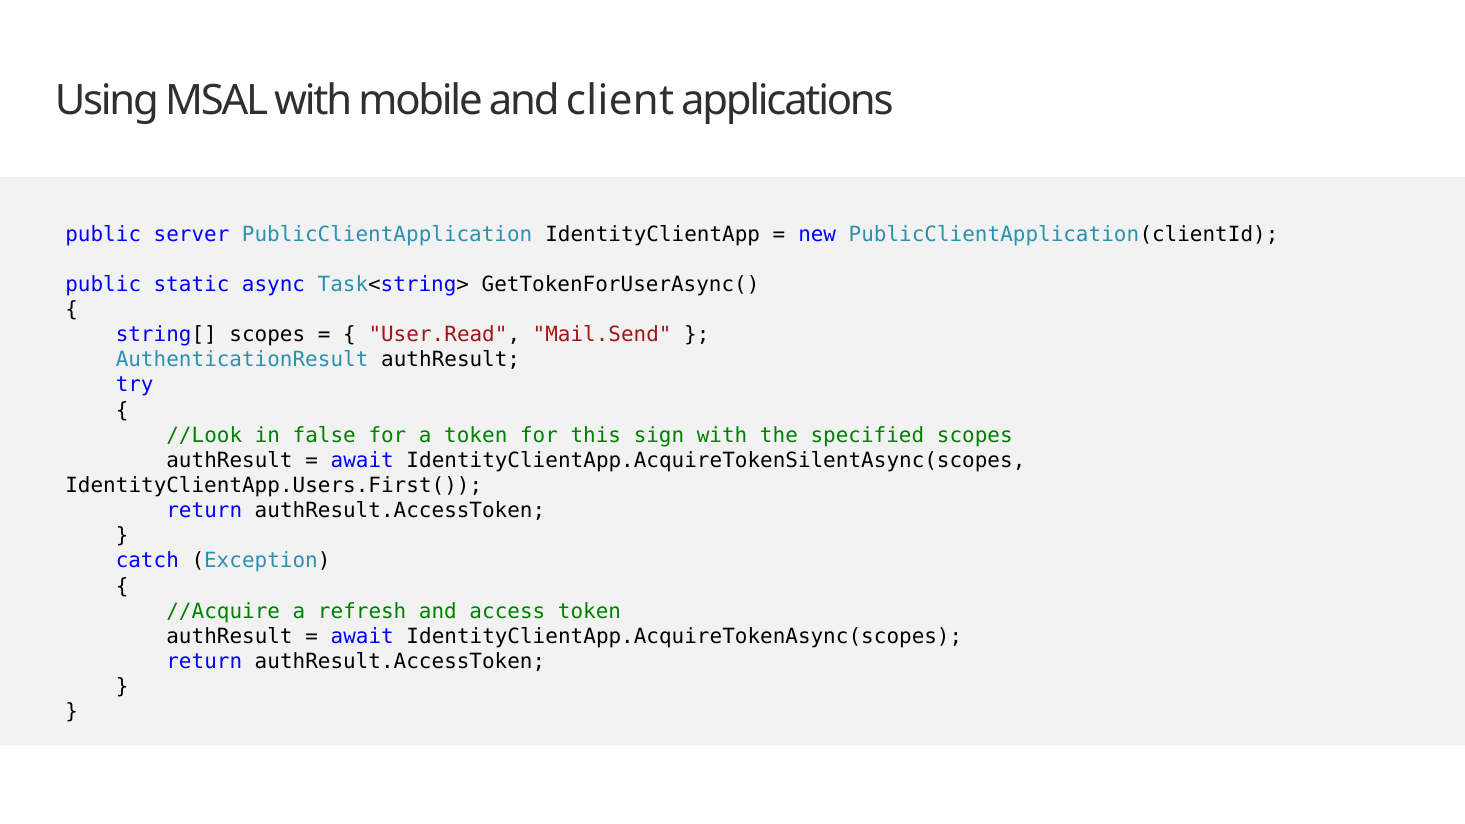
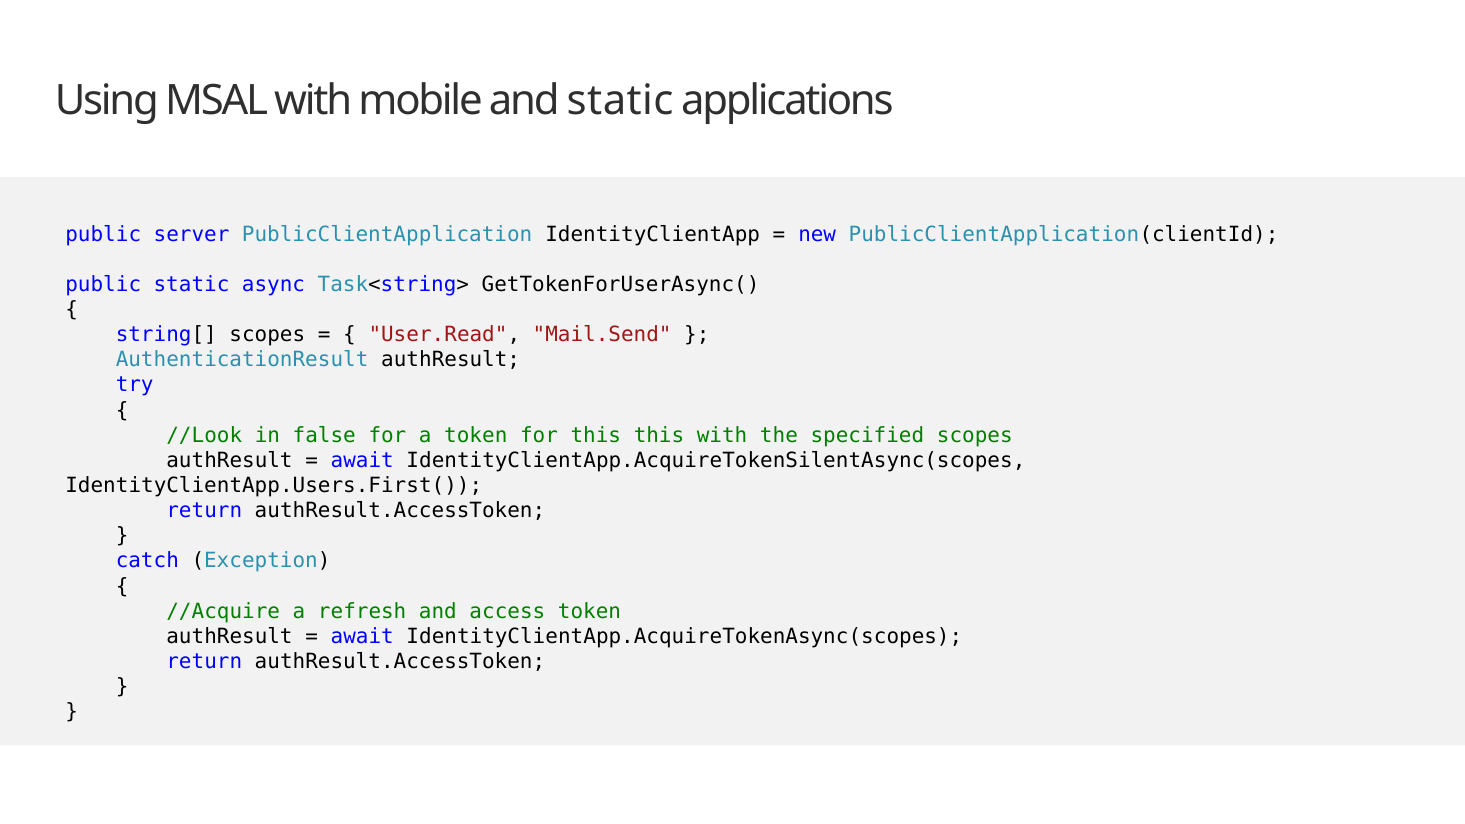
and client: client -> static (620, 100)
this sign: sign -> this (659, 435)
